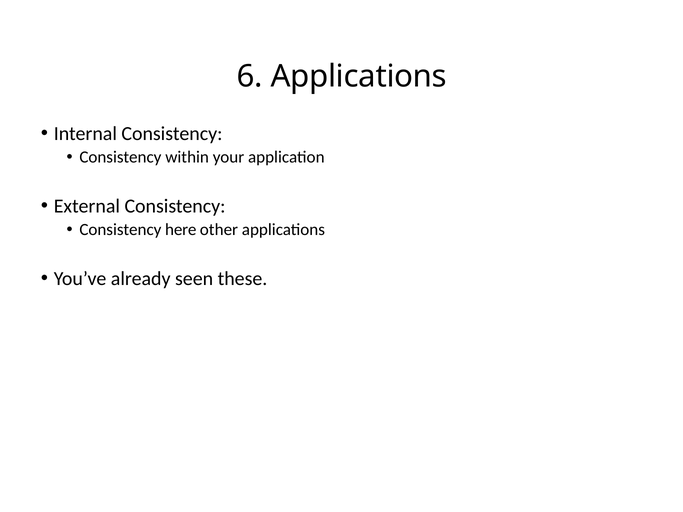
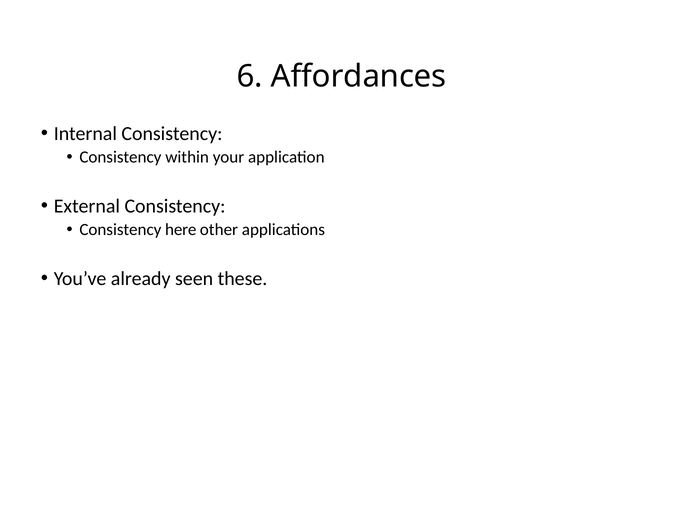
6 Applications: Applications -> Affordances (359, 77)
